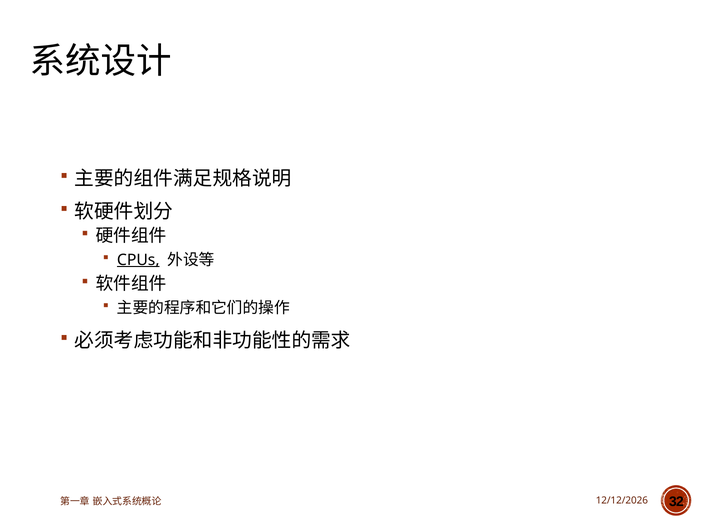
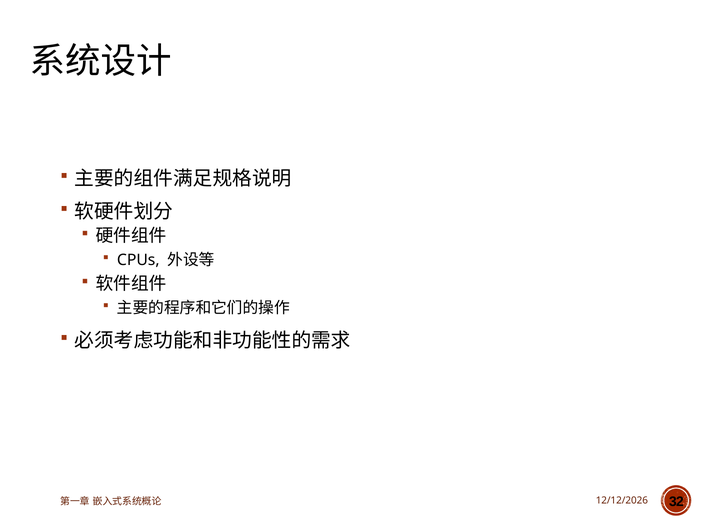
CPUs underline: present -> none (138, 260)
